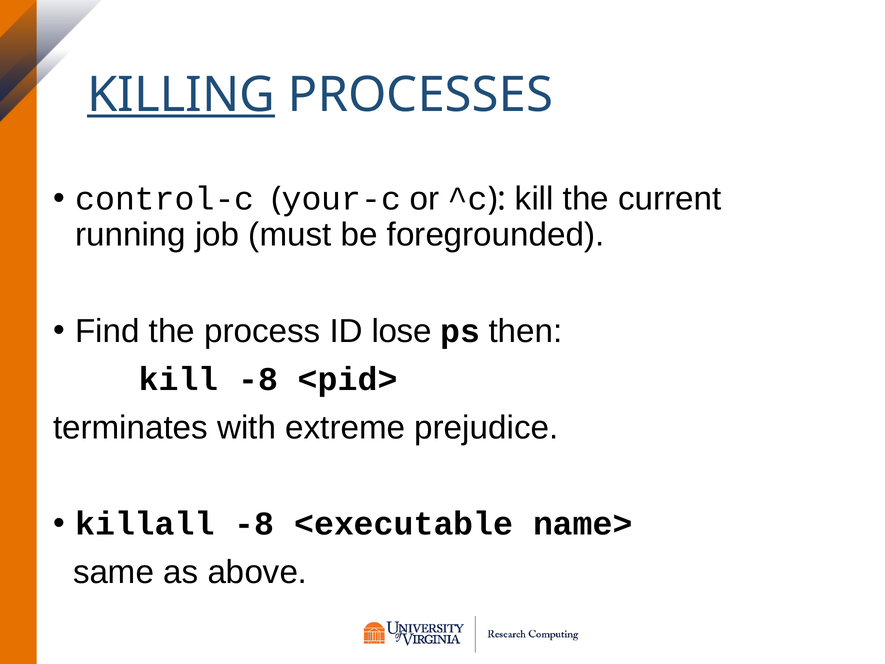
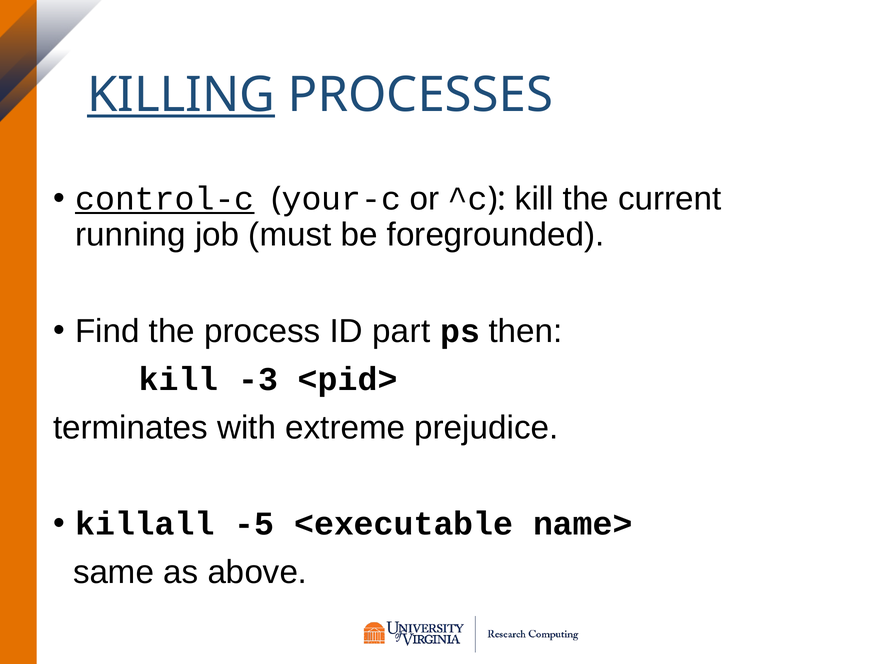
control-c underline: none -> present (165, 199)
lose: lose -> part (401, 331)
kill -8: -8 -> -3 (258, 379)
killall -8: -8 -> -5 (254, 524)
